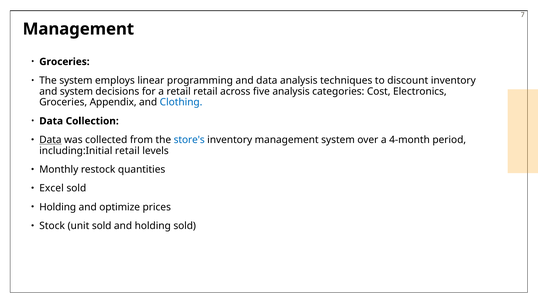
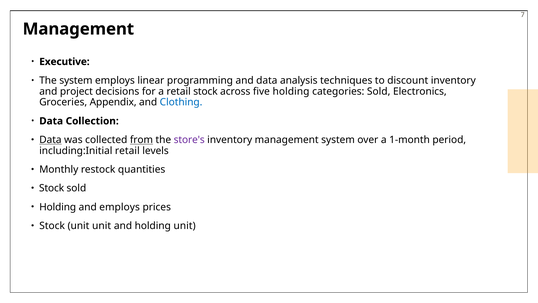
Groceries: Groceries -> Executive (64, 62)
and system: system -> project (76, 91)
retail retail: retail -> stock (205, 91)
five analysis: analysis -> holding (291, 91)
categories Cost: Cost -> Sold (379, 91)
from underline: none -> present (141, 140)
store's colour: blue -> purple (189, 140)
4-month: 4-month -> 1-month (410, 140)
Excel: Excel -> Stock (52, 188)
and optimize: optimize -> employs (120, 207)
unit sold: sold -> unit (102, 226)
holding sold: sold -> unit (185, 226)
